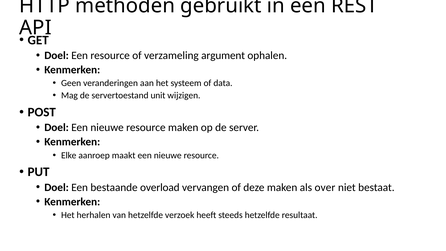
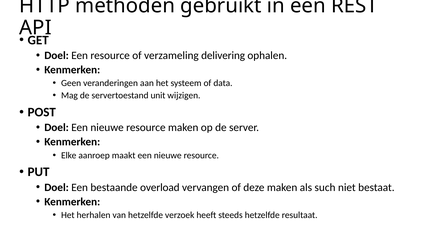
argument: argument -> delivering (223, 55)
over: over -> such (325, 187)
